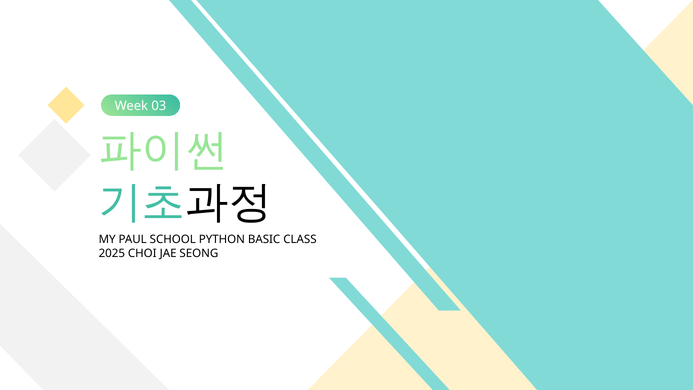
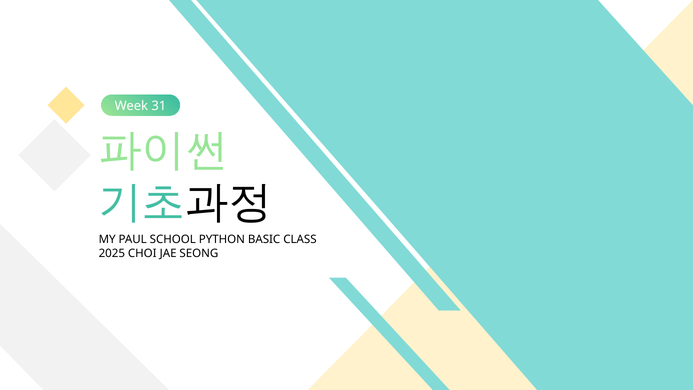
03: 03 -> 31 (159, 106)
